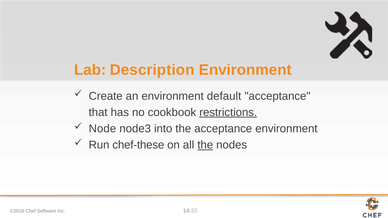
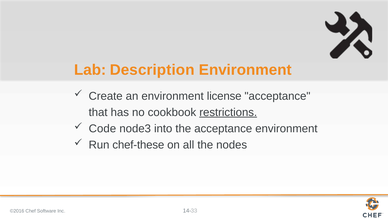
default: default -> license (224, 96)
Node: Node -> Code (102, 129)
the underline: present -> none (205, 145)
